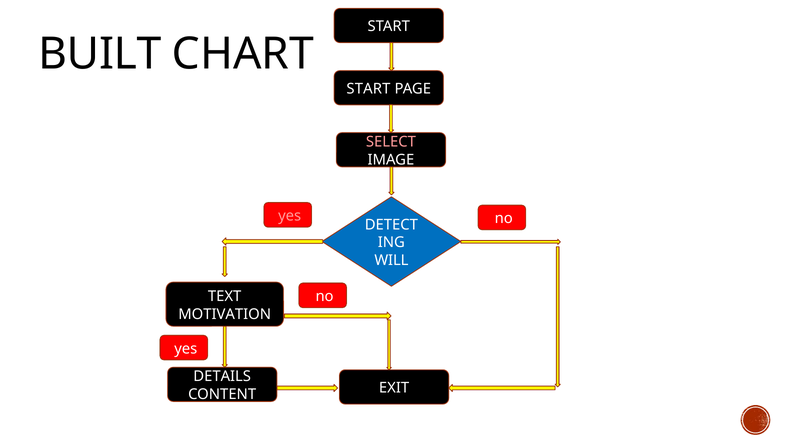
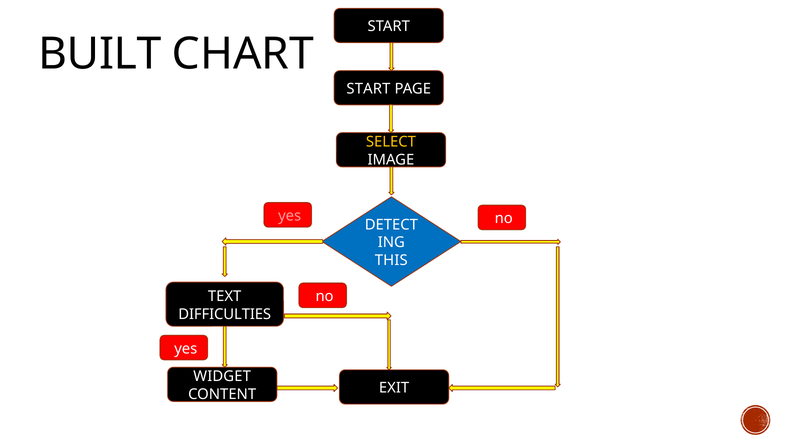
SELECT colour: pink -> yellow (391, 142)
WILL: WILL -> THIS (391, 260)
MOTIVATION: MOTIVATION -> DIFFICULTIES (225, 314)
DETAILS: DETAILS -> WIDGET (222, 376)
